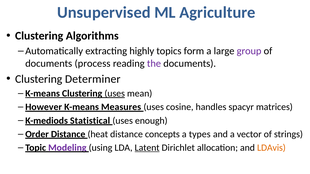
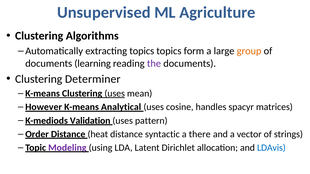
extracting highly: highly -> topics (142, 51)
group colour: purple -> orange (249, 51)
process: process -> learning (93, 64)
Measures: Measures -> Analytical (121, 107)
Statistical: Statistical -> Validation (90, 121)
enough: enough -> pattern (151, 121)
concepts: concepts -> syntactic (162, 134)
types: types -> there (200, 134)
Latent underline: present -> none (147, 148)
LDAvis colour: orange -> blue (271, 148)
